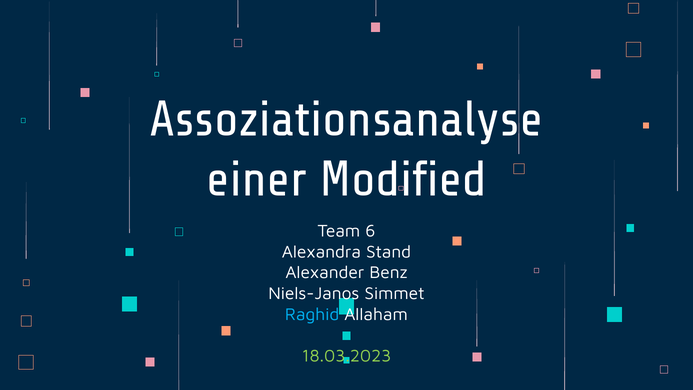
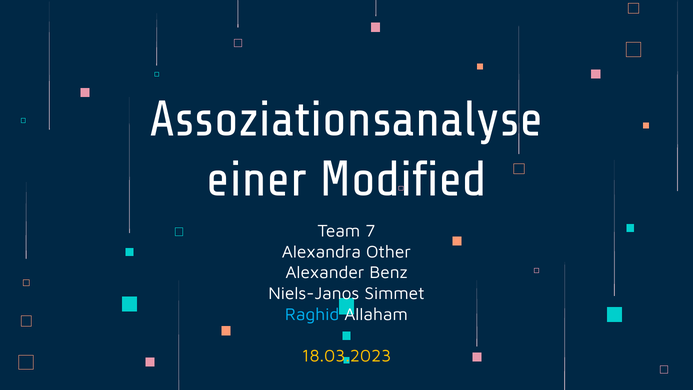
6: 6 -> 7 (370, 231)
Stand: Stand -> Other (389, 252)
18.03.2023 colour: light green -> yellow (347, 356)
